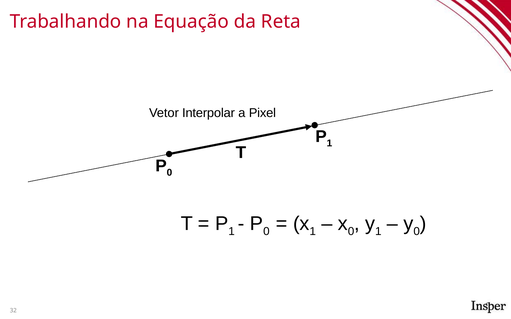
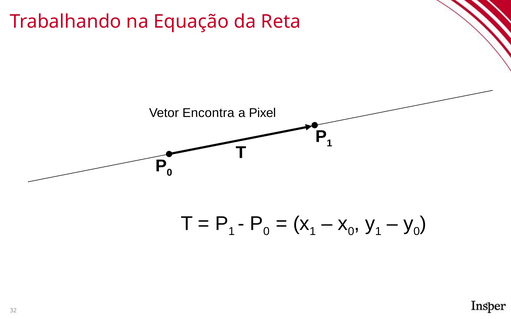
Interpolar: Interpolar -> Encontra (208, 113)
